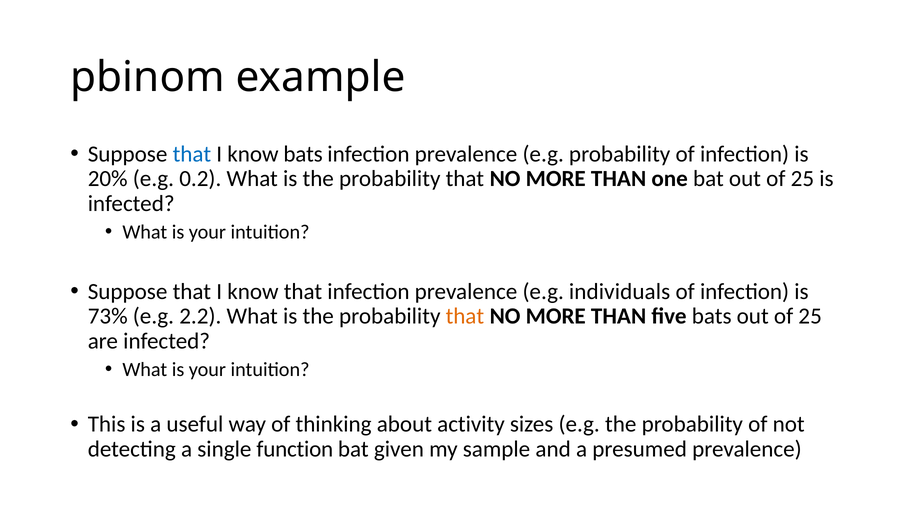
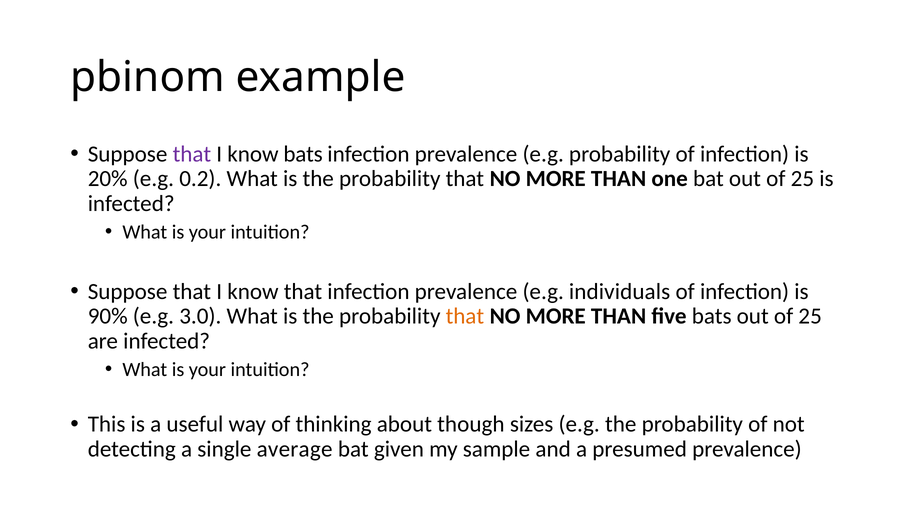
that colour: blue -> purple (192, 154)
73%: 73% -> 90% (108, 317)
2.2: 2.2 -> 3.0 (200, 317)
activity: activity -> though (471, 425)
function: function -> average (295, 450)
